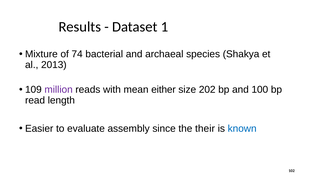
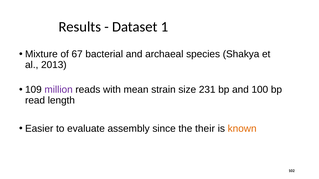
74: 74 -> 67 (77, 54)
either: either -> strain (163, 90)
202: 202 -> 231 (207, 90)
known colour: blue -> orange (242, 129)
